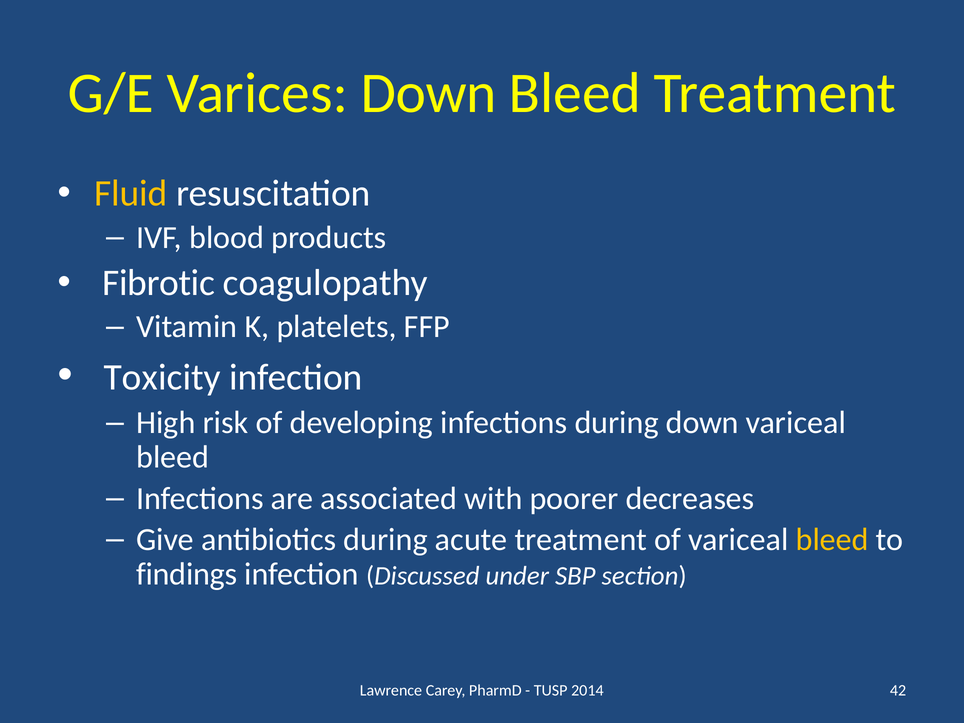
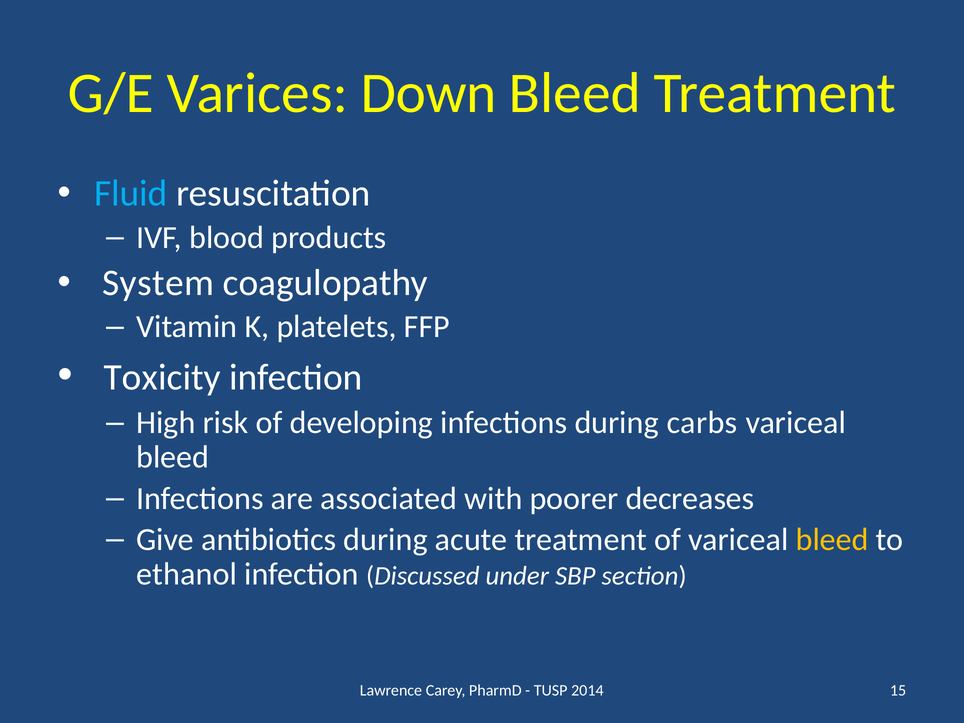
Fluid colour: yellow -> light blue (131, 194)
Fibrotic: Fibrotic -> System (158, 283)
during down: down -> carbs (702, 423)
findings: findings -> ethanol (187, 574)
42: 42 -> 15 (898, 690)
